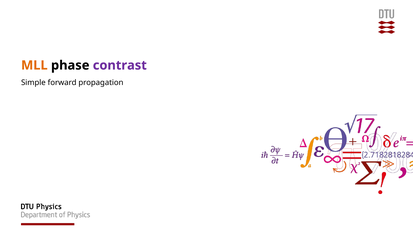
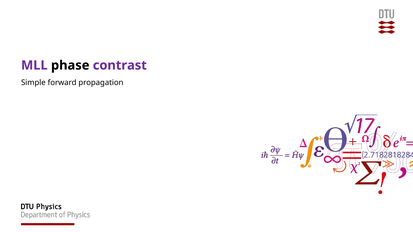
MLL colour: orange -> purple (34, 65)
